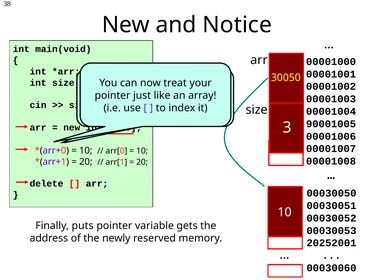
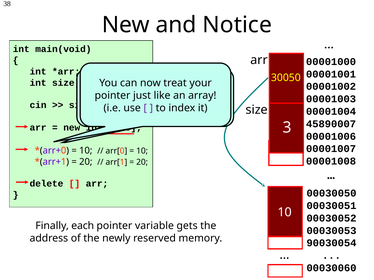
90001005: 90001005 -> 45890007 (331, 124)
puts: puts -> each (83, 226)
20252001: 20252001 -> 90030054 (331, 243)
